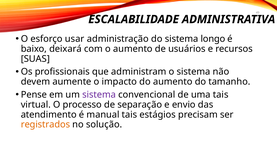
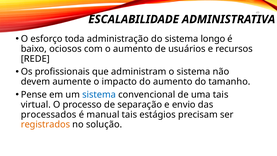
usar: usar -> toda (75, 39)
deixará: deixará -> ociosos (65, 49)
SUAS: SUAS -> REDE (35, 59)
sistema colour: purple -> blue (99, 94)
atendimento: atendimento -> processados (49, 114)
